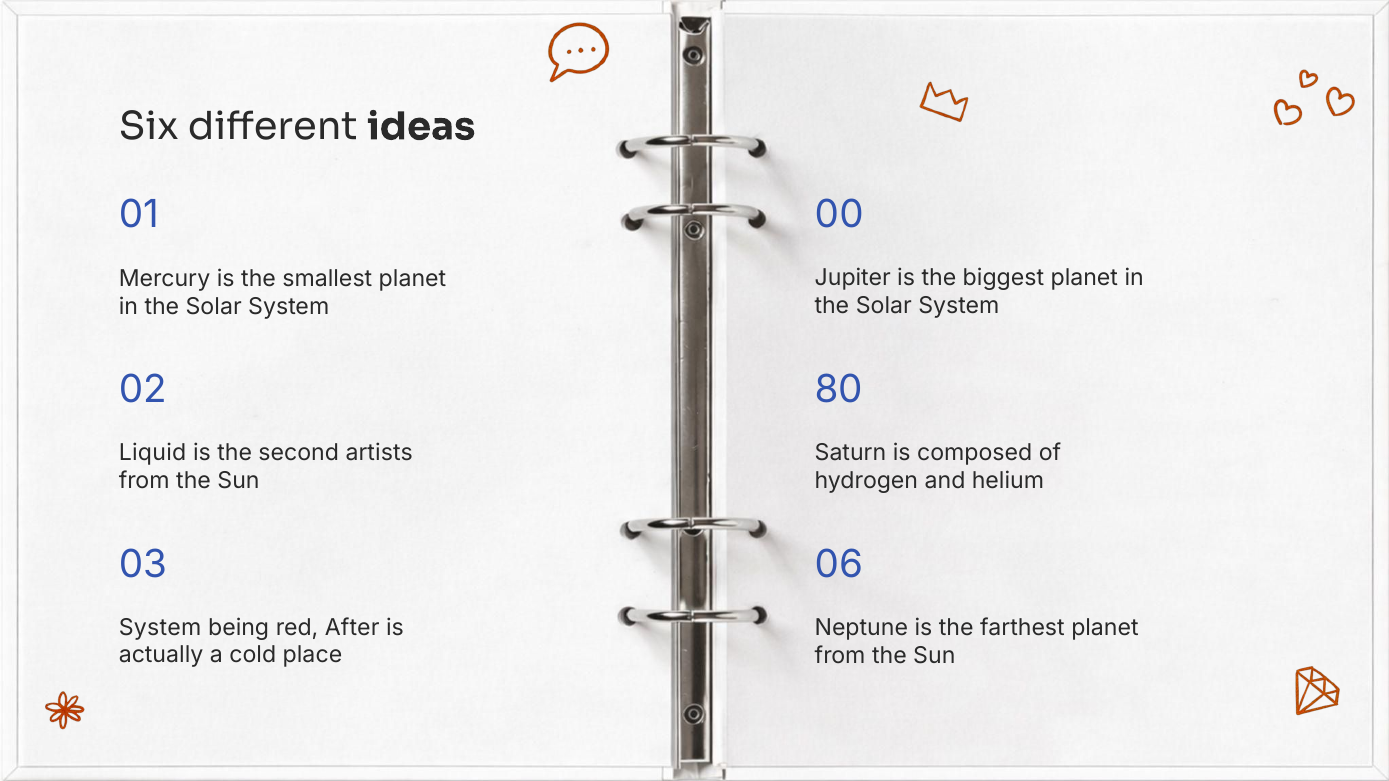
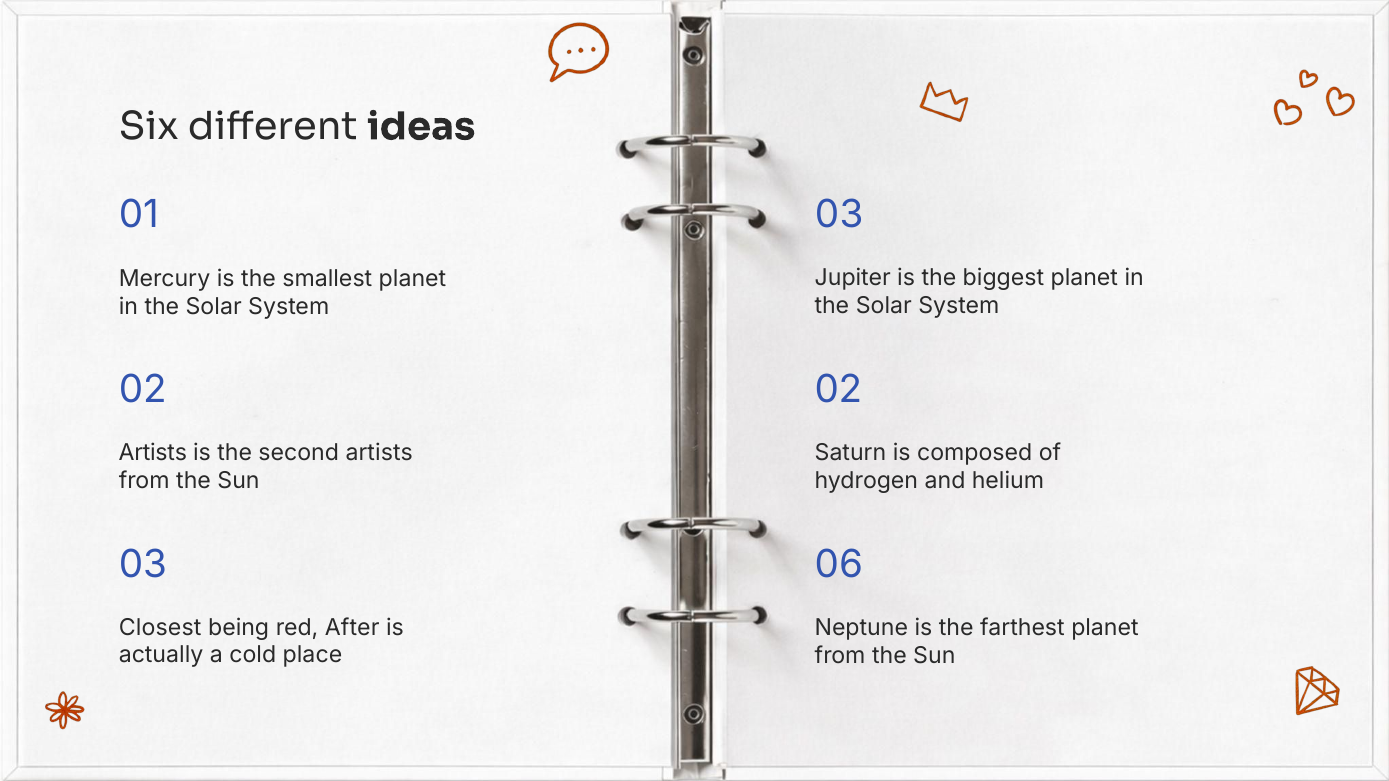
01 00: 00 -> 03 (839, 215)
02 80: 80 -> 02 (838, 390)
Liquid: Liquid -> Artists (153, 453)
System: System -> Closest (160, 628)
